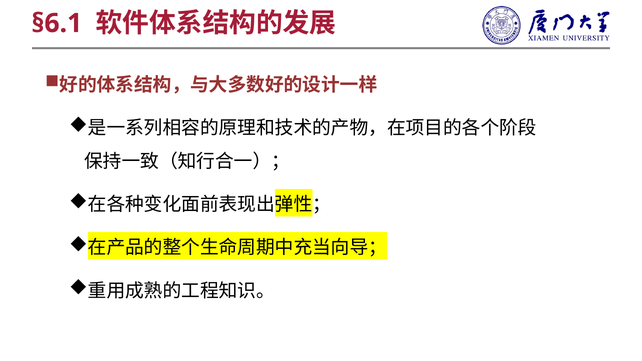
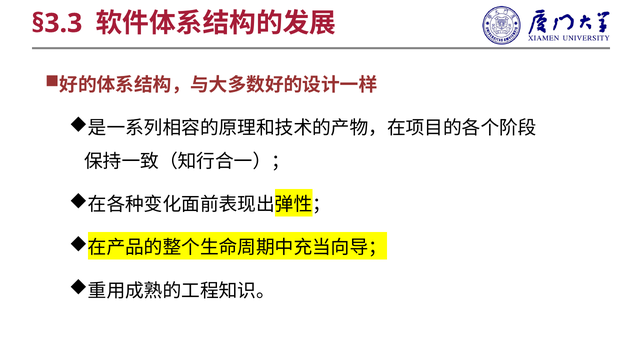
§6.1: §6.1 -> §3.3 (57, 23)
